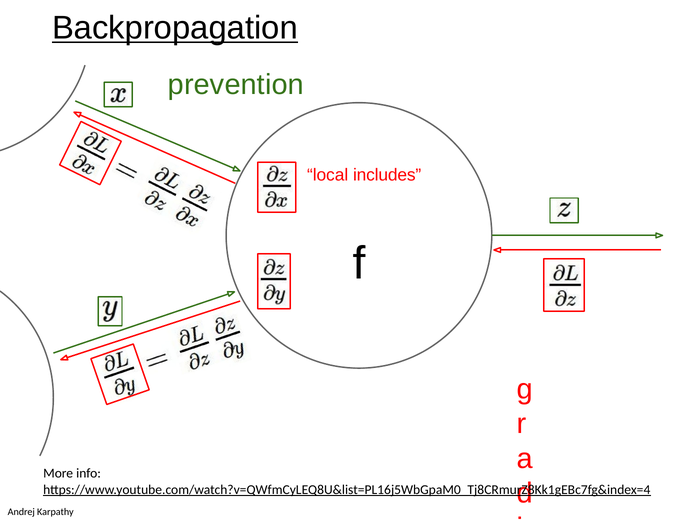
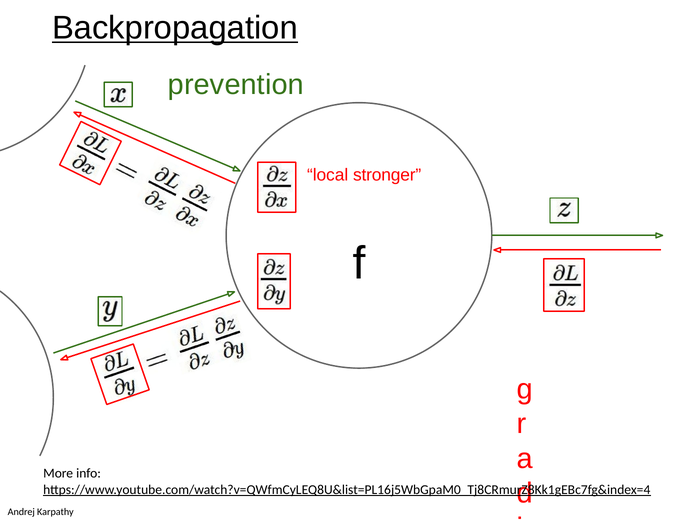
includes: includes -> stronger (387, 175)
